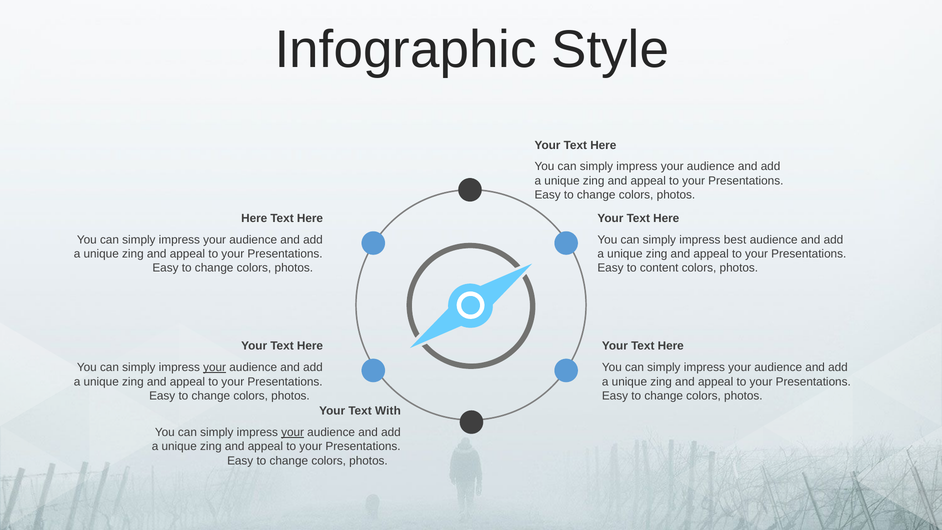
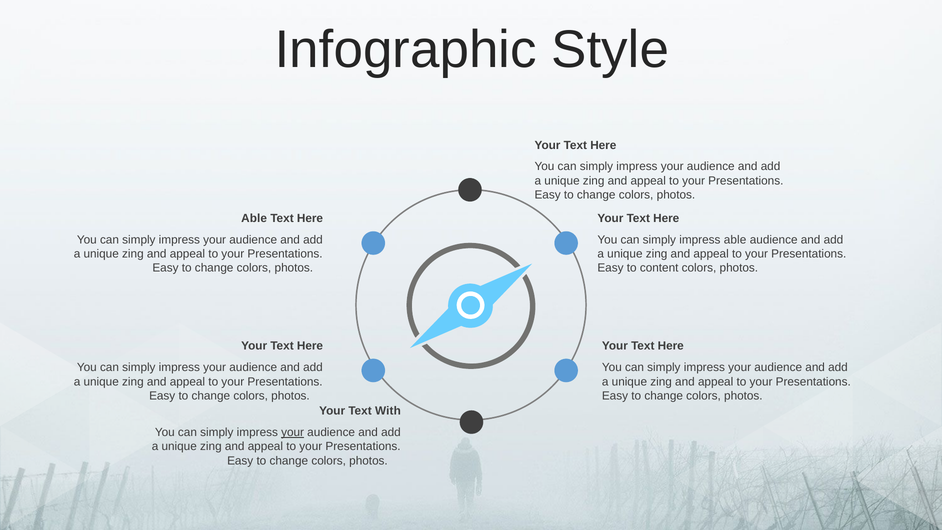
Here: Here -> Able (254, 218)
impress best: best -> able (735, 240)
your underline: present -> none (215, 367)
